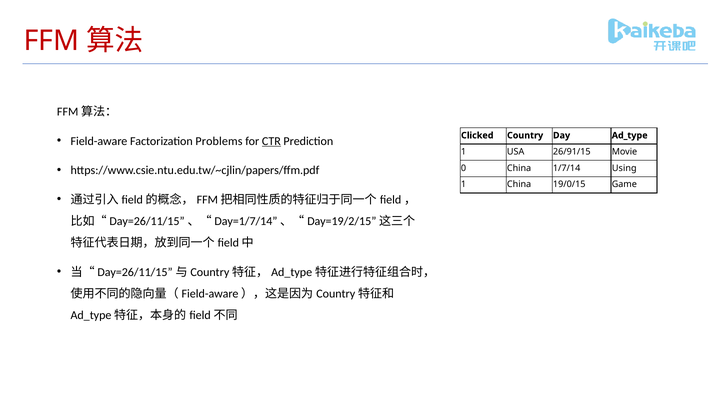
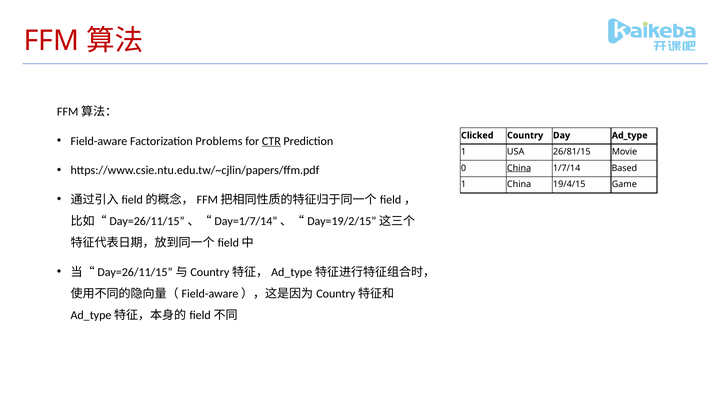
26/91/15: 26/91/15 -> 26/81/15 (572, 152)
China underline: none -> present (519, 168)
Using: Using -> Based (624, 168)
19/0/15: 19/0/15 -> 19/4/15 (569, 184)
